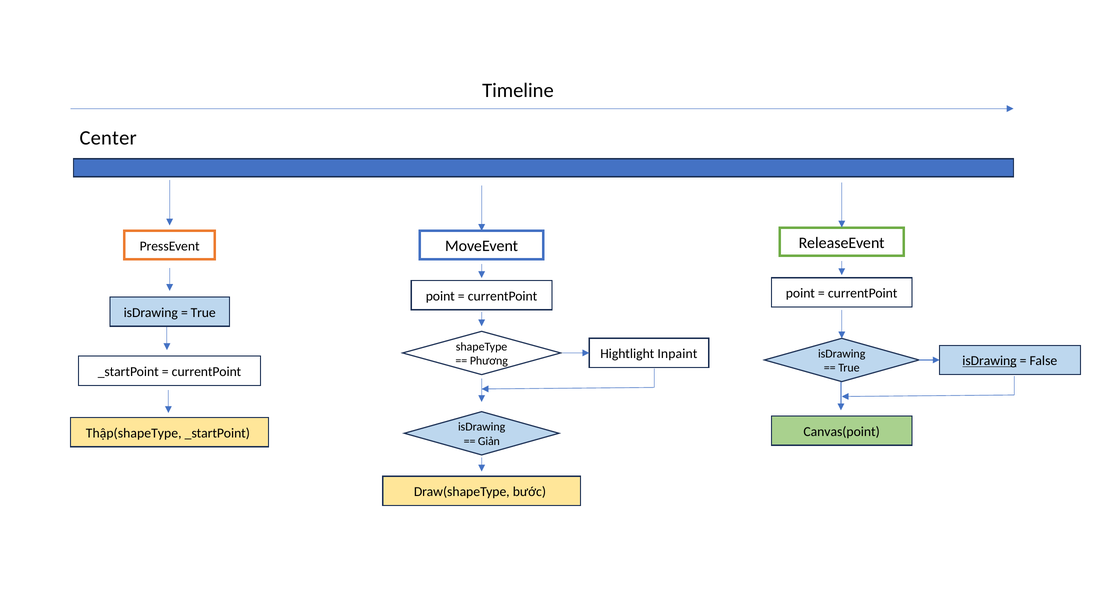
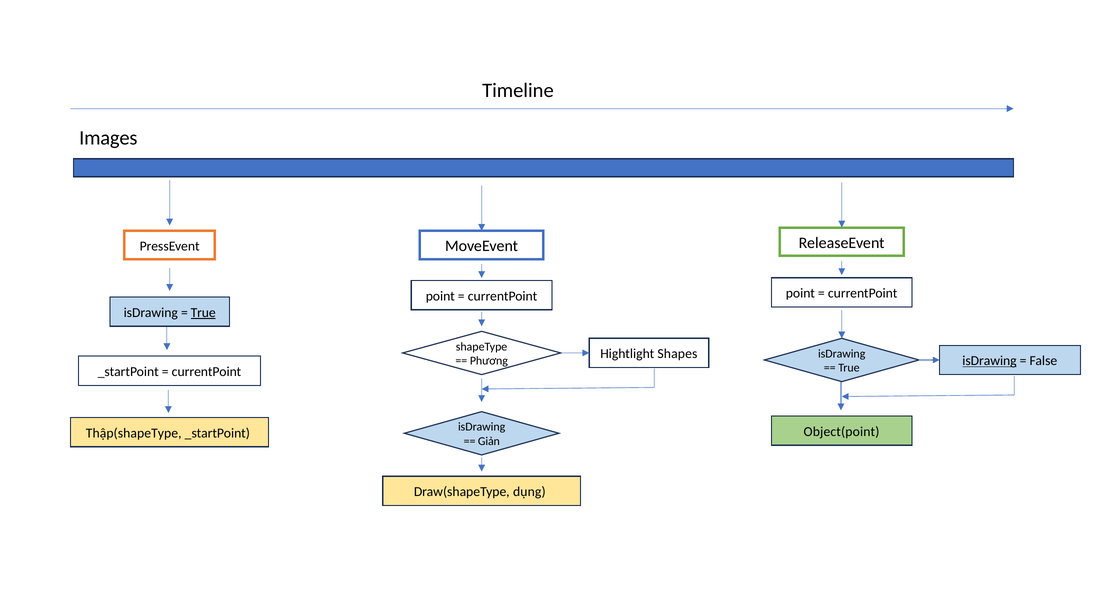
Center: Center -> Images (108, 138)
True underline: none -> present (203, 313)
Inpaint: Inpaint -> Shapes (677, 354)
Canvas(point: Canvas(point -> Object(point (842, 432)
bước: bước -> dụng (529, 492)
